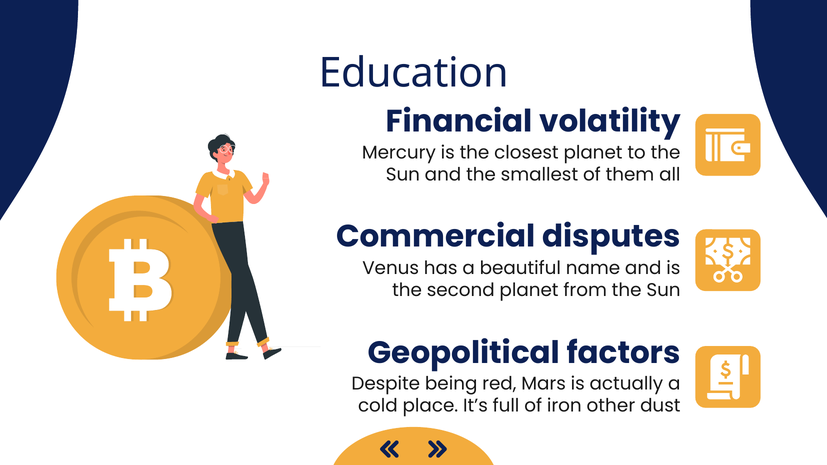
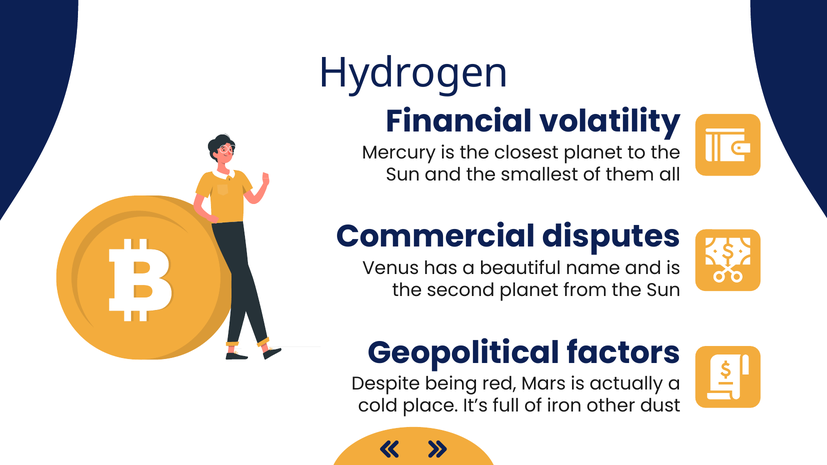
Education: Education -> Hydrogen (414, 73)
